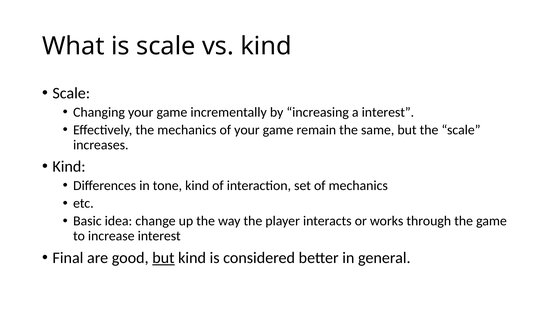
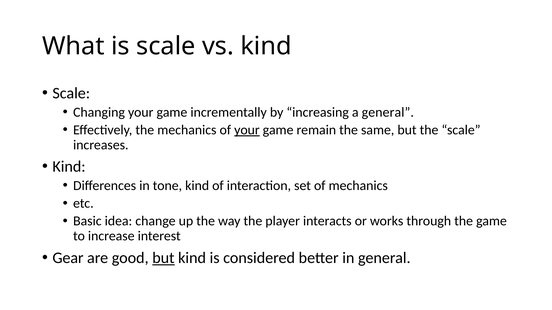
a interest: interest -> general (388, 112)
your underline: none -> present (247, 130)
Final: Final -> Gear (68, 258)
